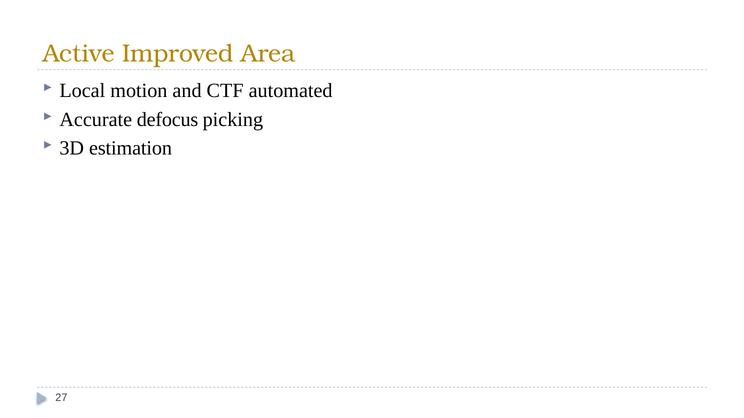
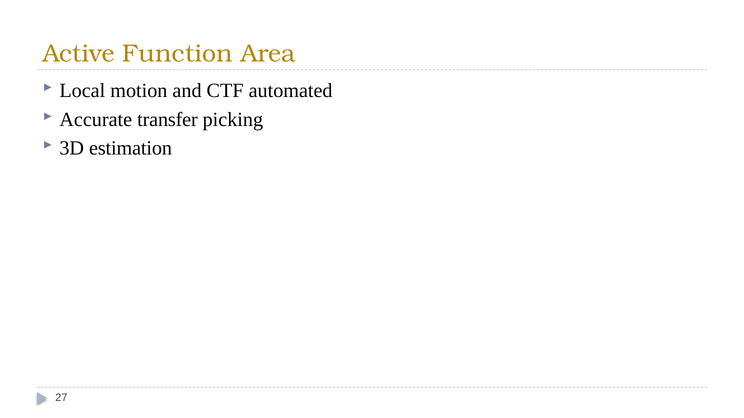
Improved: Improved -> Function (178, 54)
defocus: defocus -> transfer (167, 120)
